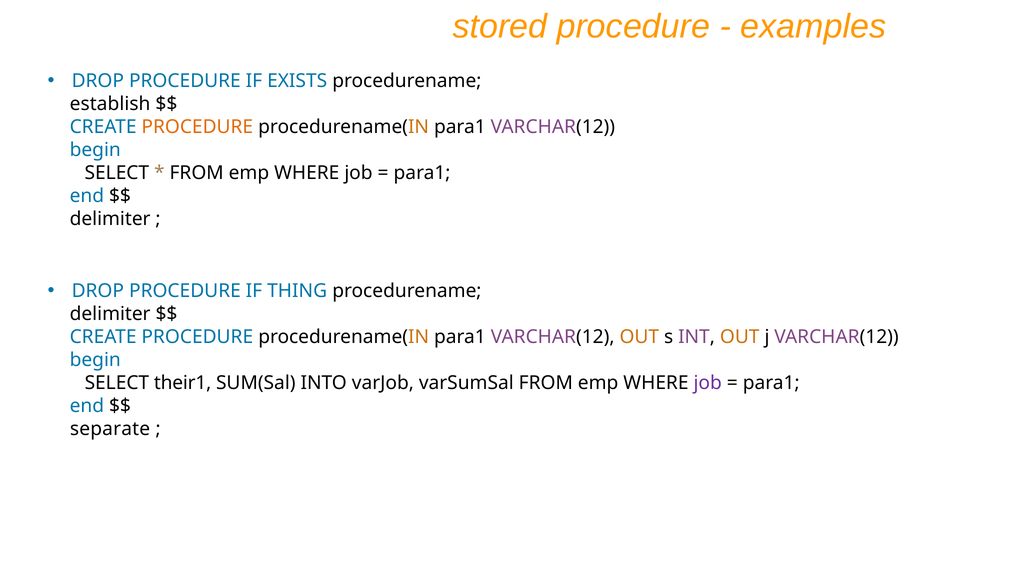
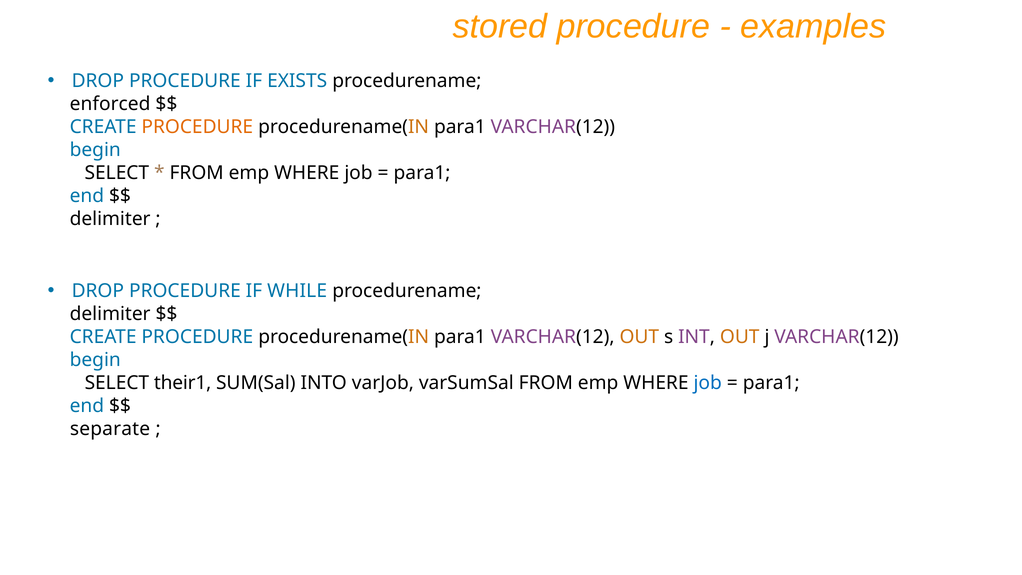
establish: establish -> enforced (110, 104)
THING: THING -> WHILE (297, 291)
job colour: purple -> blue (708, 383)
